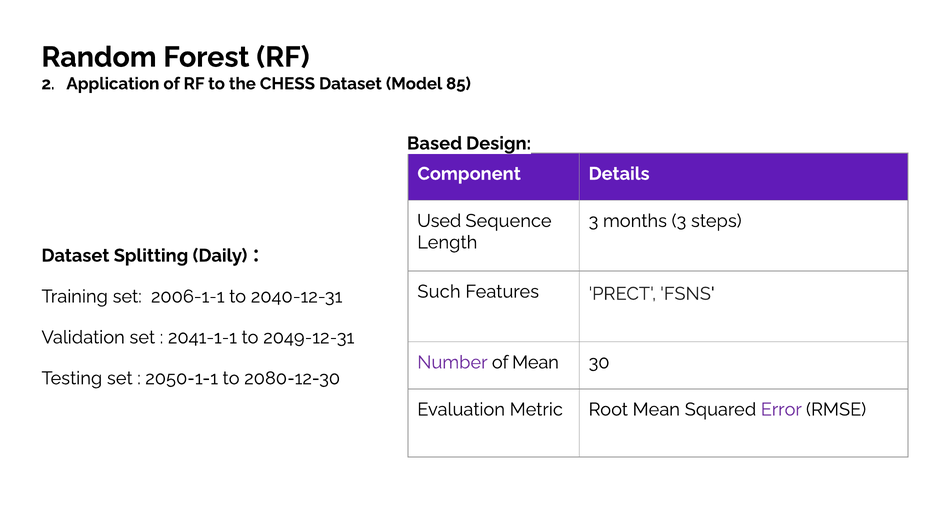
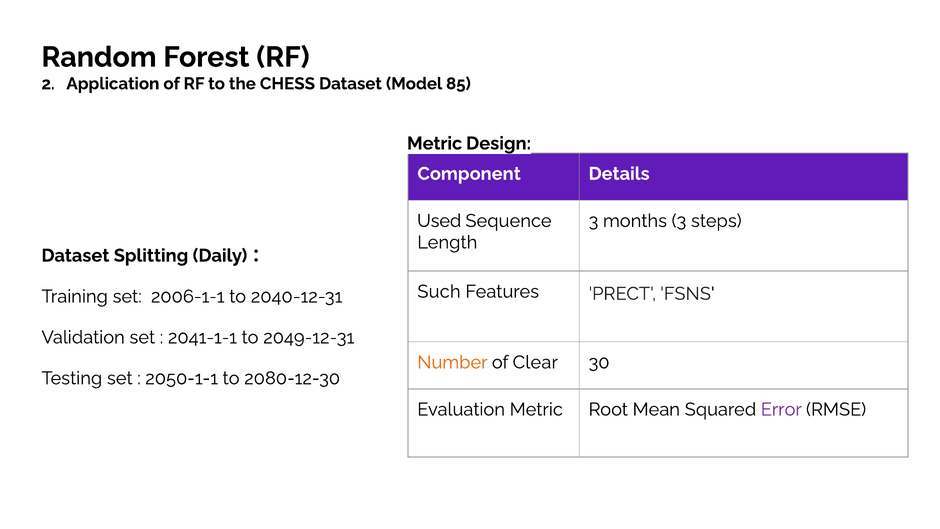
Based: Based -> Metric (435, 143)
Number colour: purple -> orange (452, 362)
of Mean: Mean -> Clear (535, 362)
